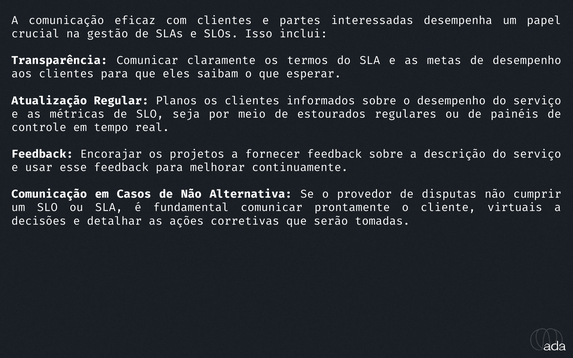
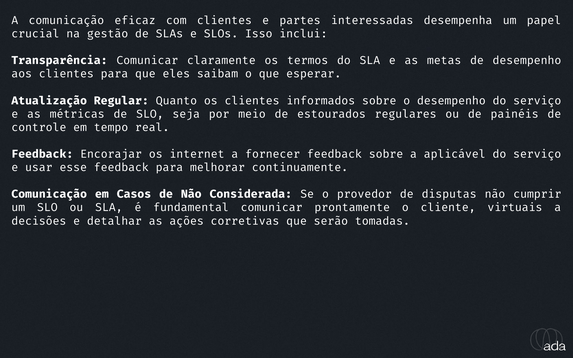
Planos: Planos -> Quanto (176, 101)
projetos: projetos -> internet (197, 154)
descrição: descrição -> aplicável (455, 154)
Alternativa: Alternativa -> Considerada (251, 194)
